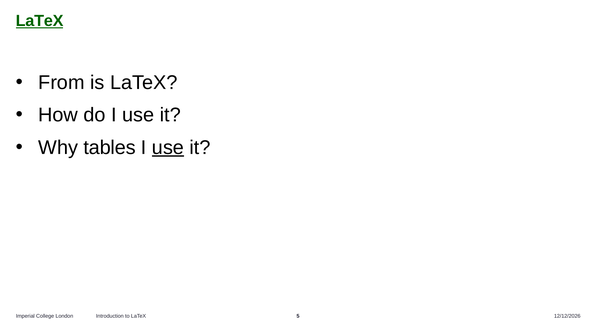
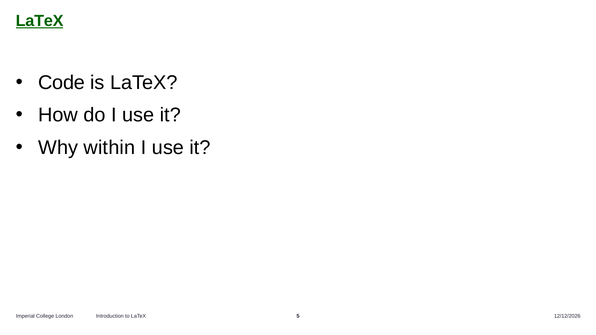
From: From -> Code (62, 83)
tables: tables -> within (109, 148)
use underline: present -> none (168, 148)
